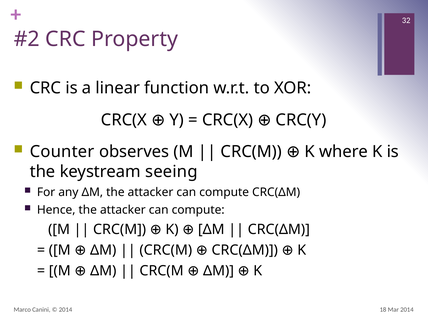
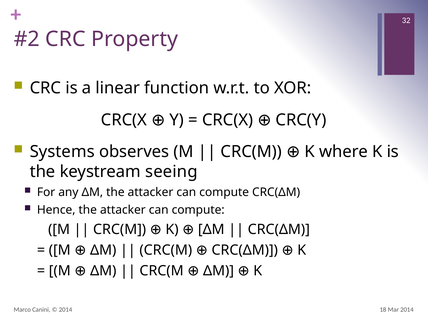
Counter: Counter -> Systems (62, 152)
